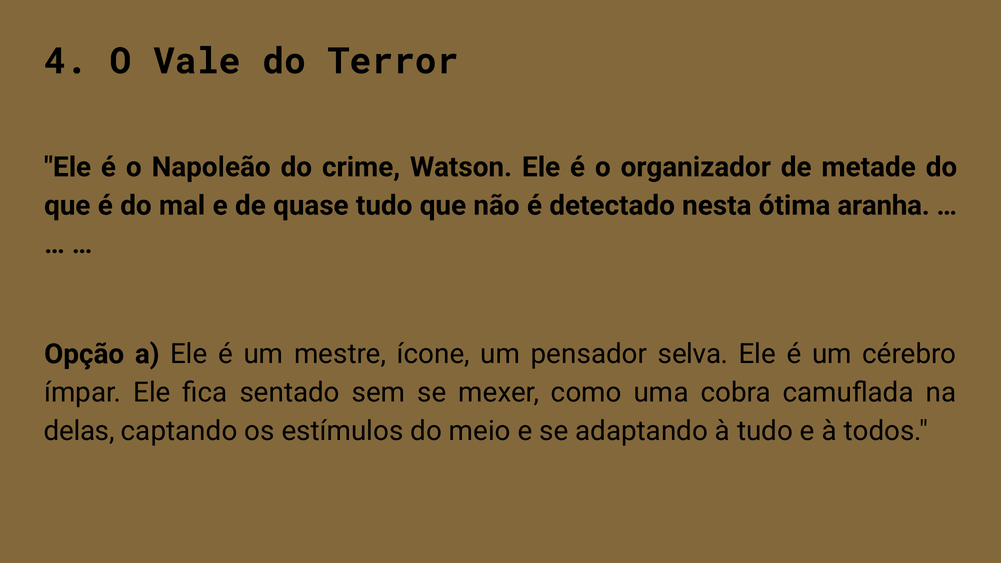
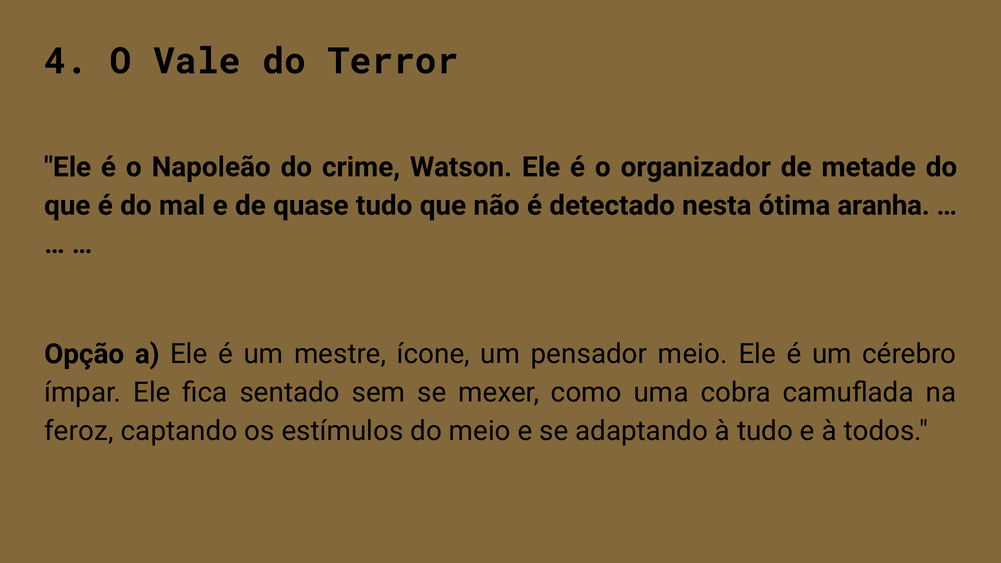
pensador selva: selva -> meio (693, 354)
delas: delas -> feroz (79, 431)
